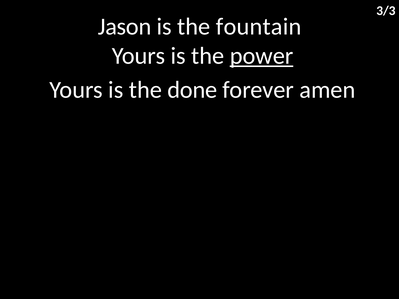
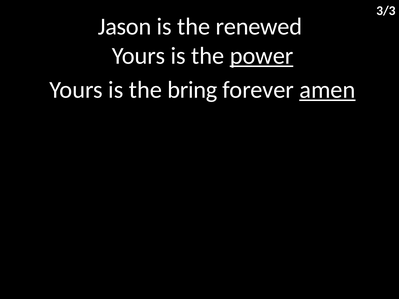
fountain: fountain -> renewed (259, 27)
done: done -> bring (192, 90)
amen underline: none -> present (327, 90)
